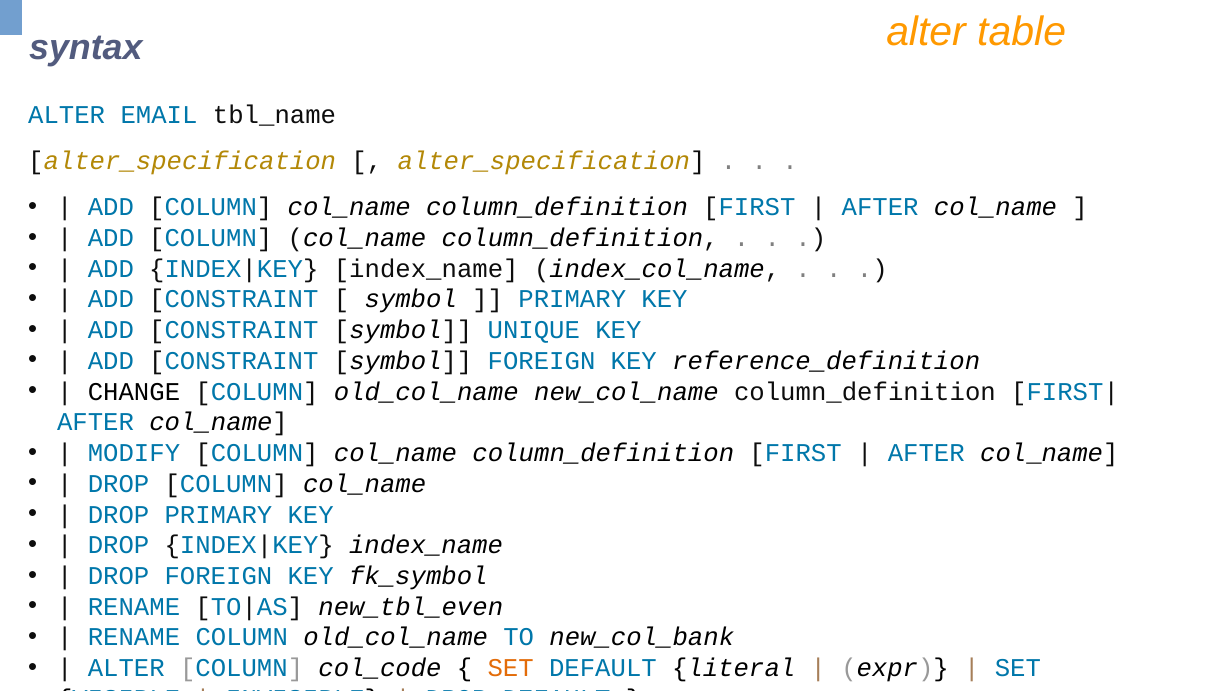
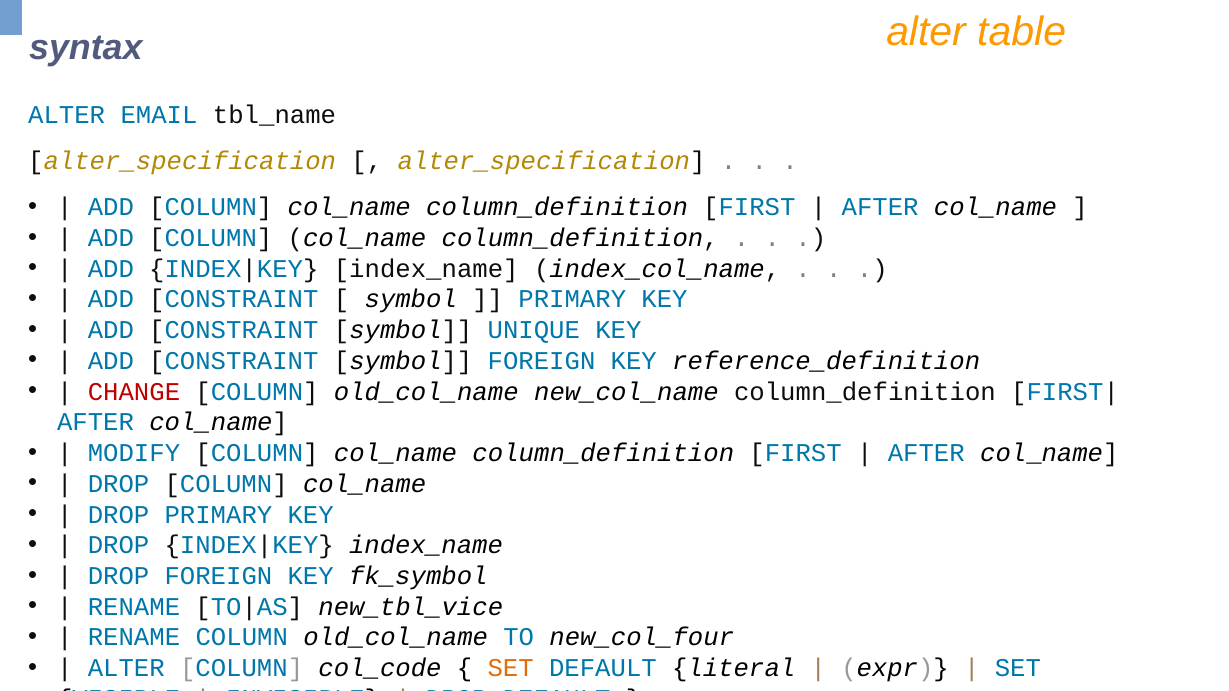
CHANGE colour: black -> red (134, 392)
new_tbl_even: new_tbl_even -> new_tbl_vice (411, 607)
new_col_bank: new_col_bank -> new_col_four (642, 638)
